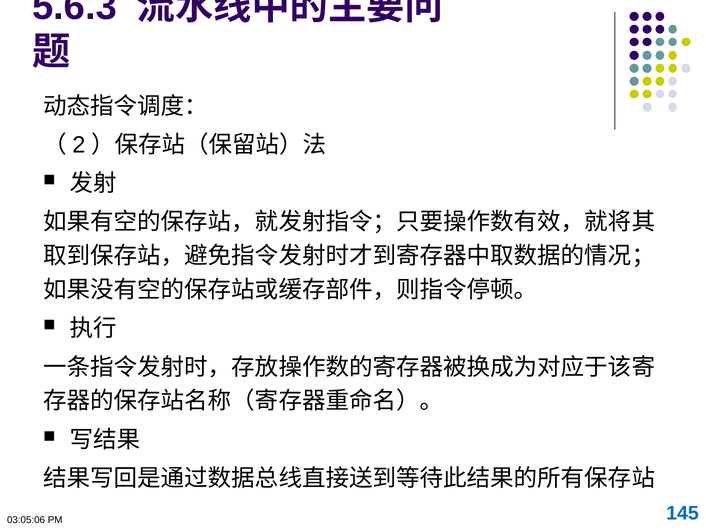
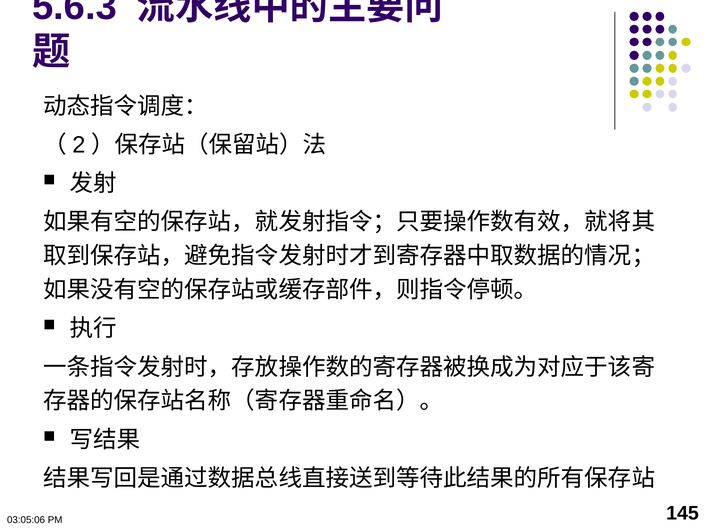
145 colour: blue -> black (683, 513)
